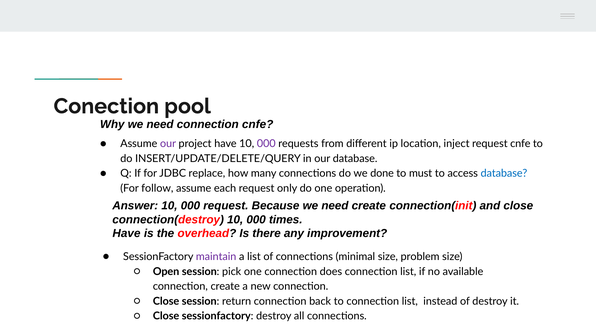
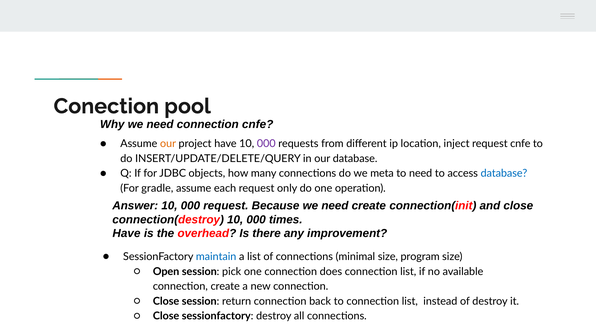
our colour: purple -> orange (168, 144)
replace: replace -> objects (207, 173)
done: done -> meta (382, 173)
to must: must -> need (421, 173)
follow: follow -> gradle (157, 188)
maintain colour: purple -> blue (216, 257)
problem: problem -> program (420, 257)
